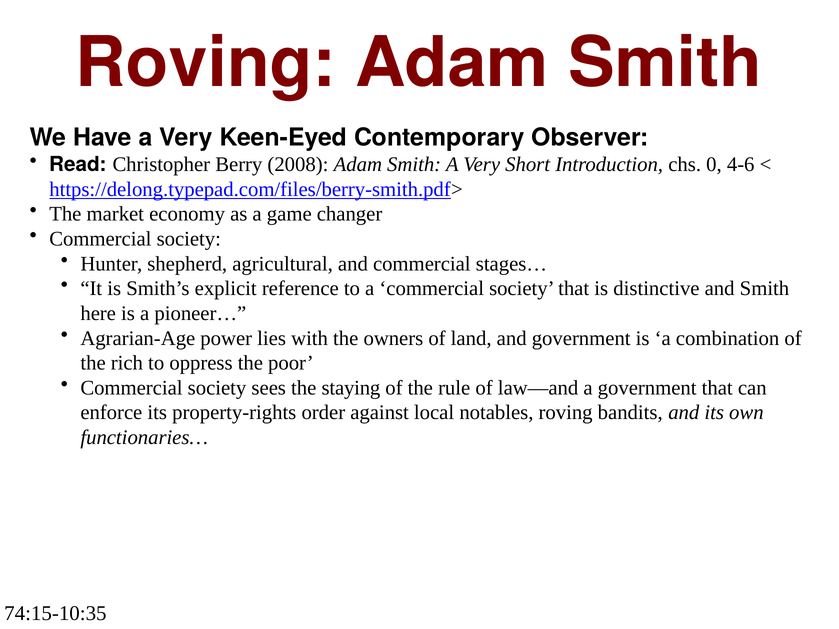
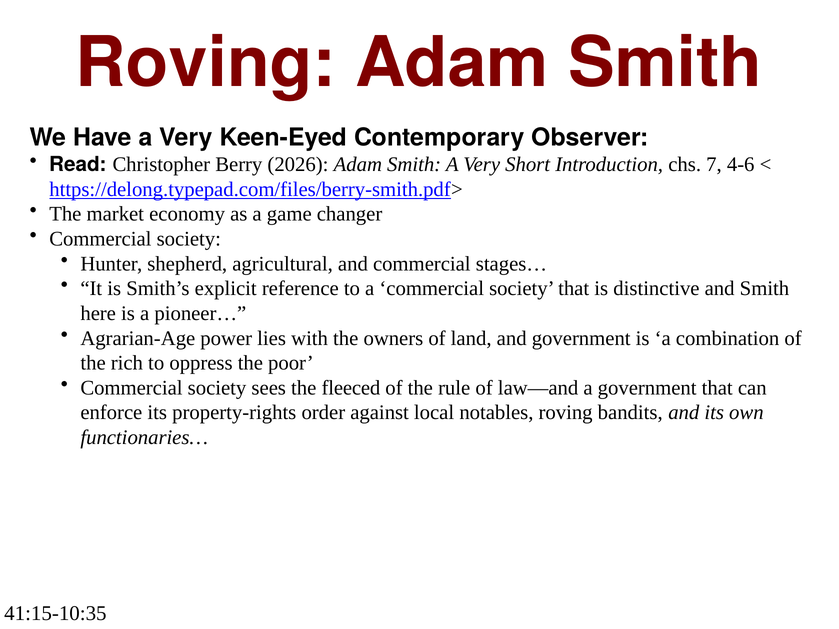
2008: 2008 -> 2026 (298, 164)
0: 0 -> 7 (714, 164)
staying: staying -> fleeced (351, 388)
74:15-10:35: 74:15-10:35 -> 41:15-10:35 (55, 613)
